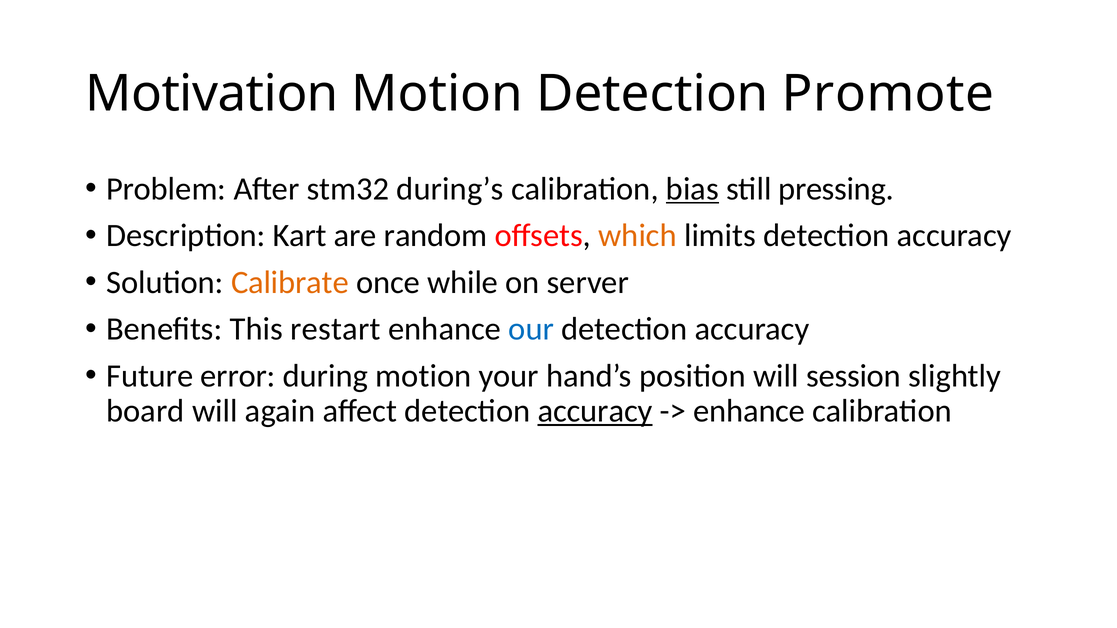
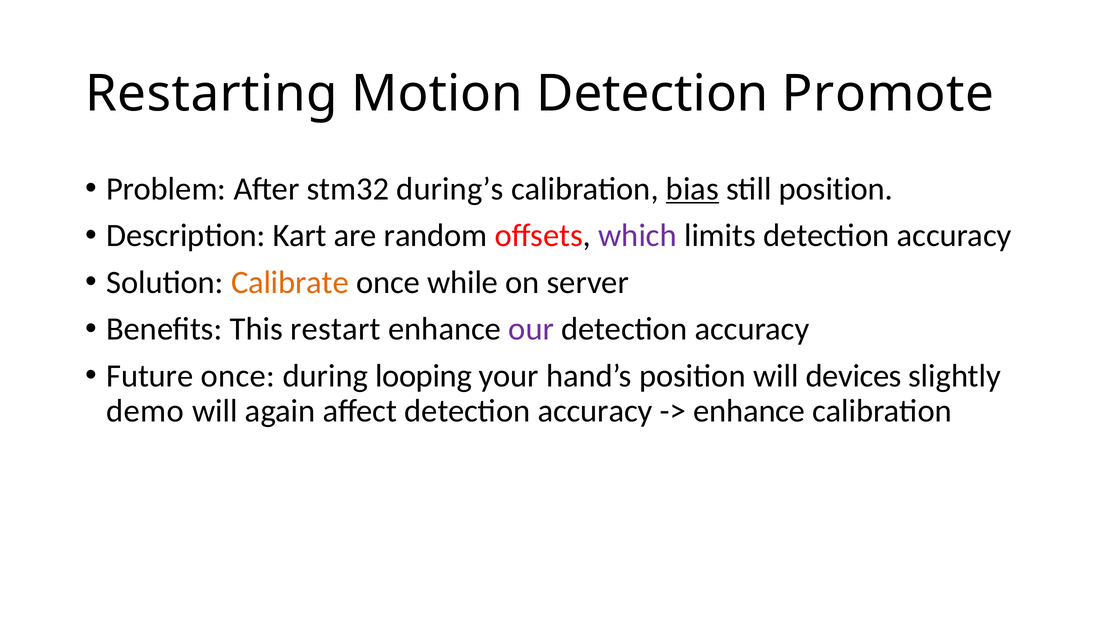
Motivation: Motivation -> Restarting (211, 94)
still pressing: pressing -> position (836, 189)
which colour: orange -> purple (637, 236)
our colour: blue -> purple (531, 329)
Future error: error -> once (238, 376)
during motion: motion -> looping (424, 376)
session: session -> devices (854, 376)
board: board -> demo (145, 411)
accuracy underline: present -> none (595, 411)
